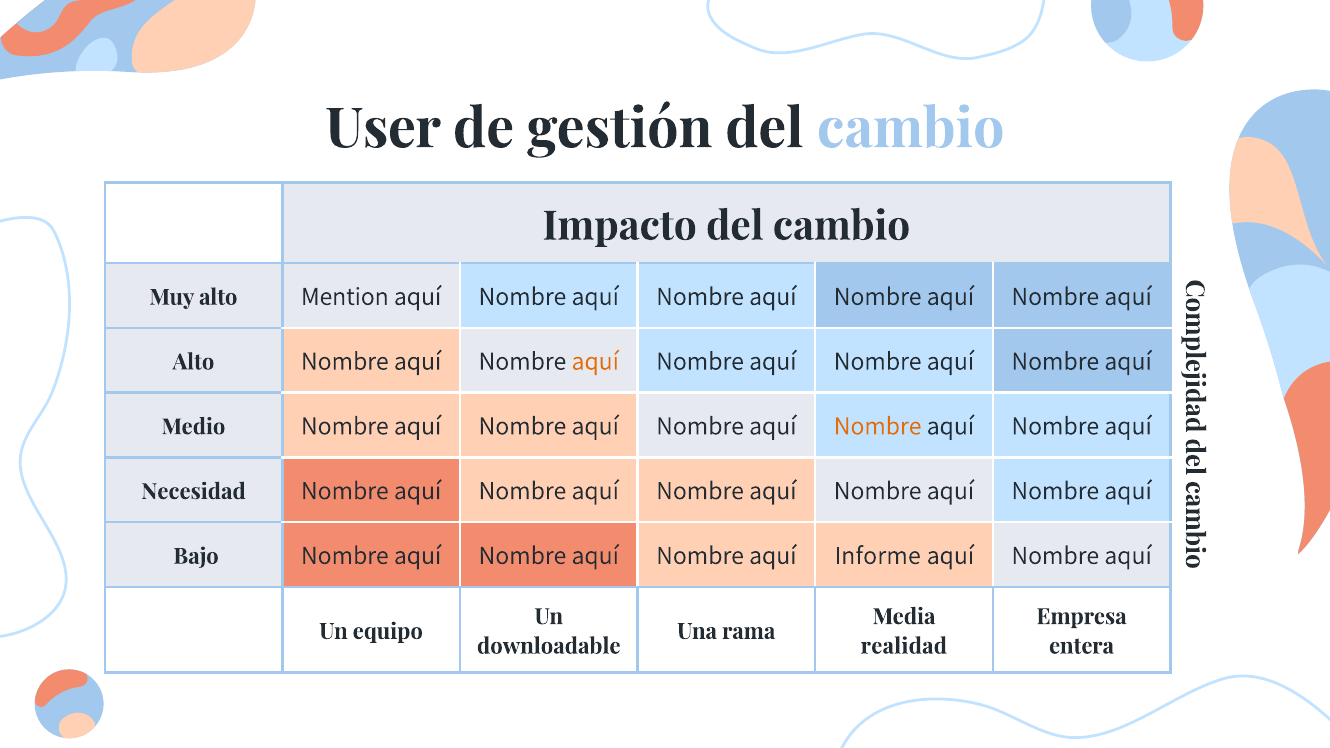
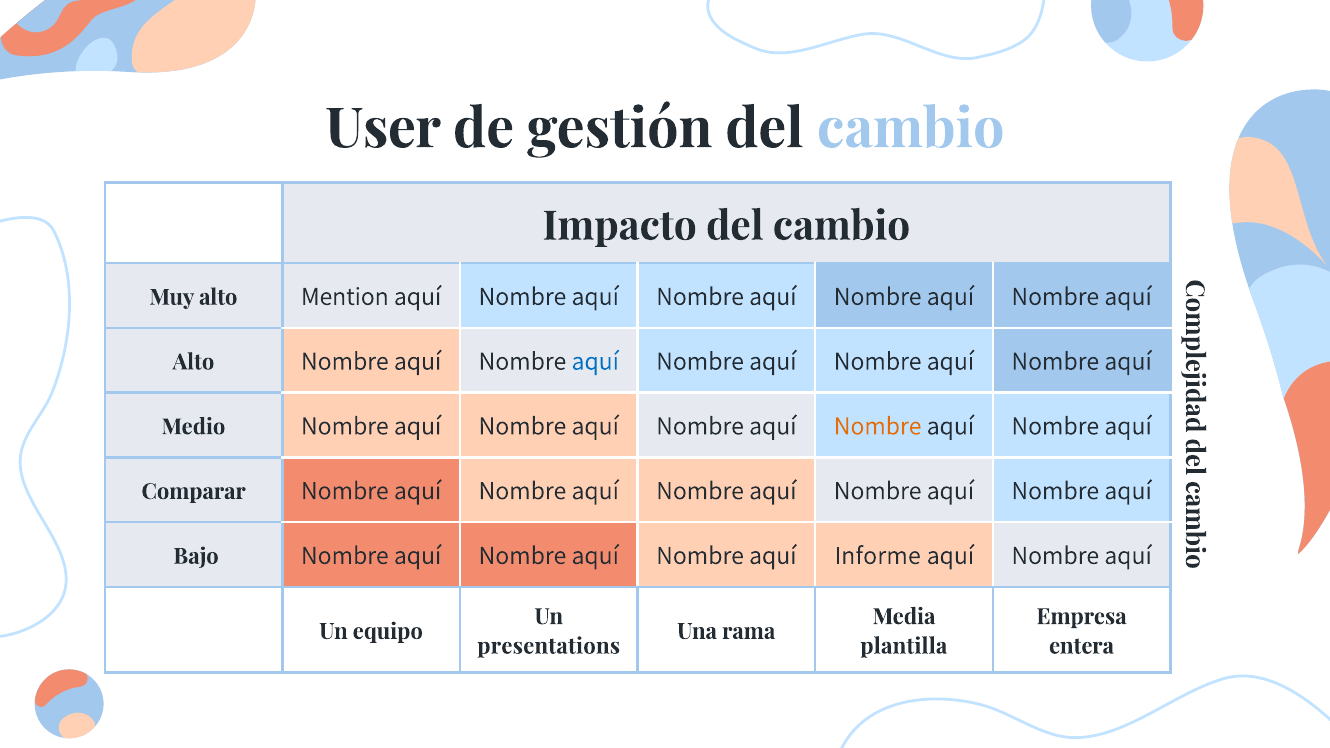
aquí colour: orange -> blue (595, 361)
Necesidad: Necesidad -> Comparar (194, 492)
downloadable: downloadable -> presentations (549, 646)
realidad: realidad -> plantilla (904, 646)
